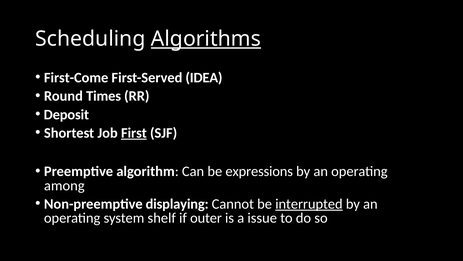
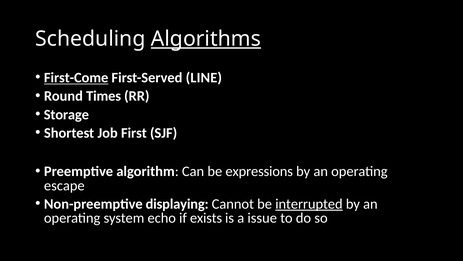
First-Come underline: none -> present (76, 78)
IDEA: IDEA -> LINE (204, 78)
Deposit: Deposit -> Storage (66, 114)
First underline: present -> none (134, 133)
among: among -> escape (64, 185)
shelf: shelf -> echo (162, 218)
outer: outer -> exists (206, 218)
